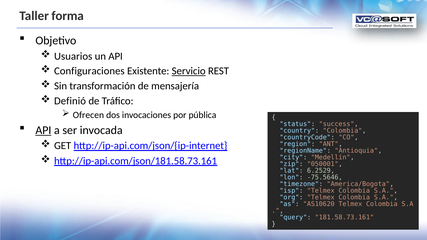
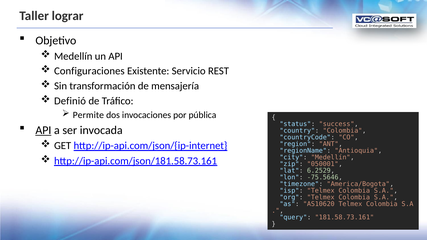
forma: forma -> lograr (68, 16)
Usuarios: Usuarios -> Medellín (73, 56)
Servicio underline: present -> none (189, 71)
Ofrecen: Ofrecen -> Permite (88, 115)
